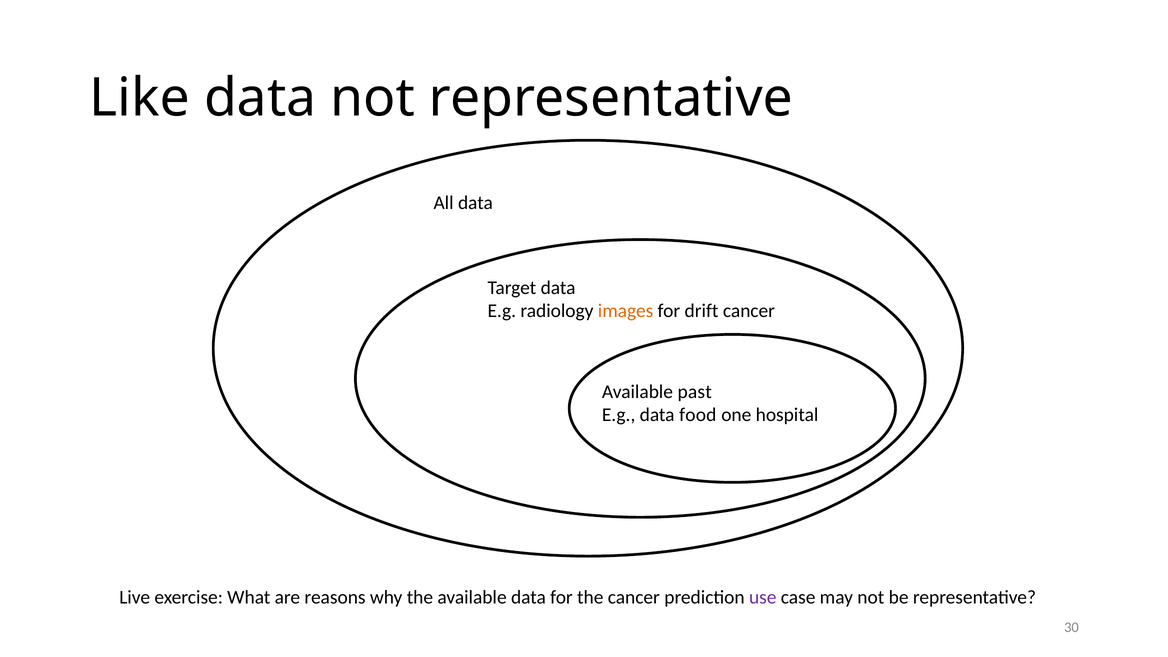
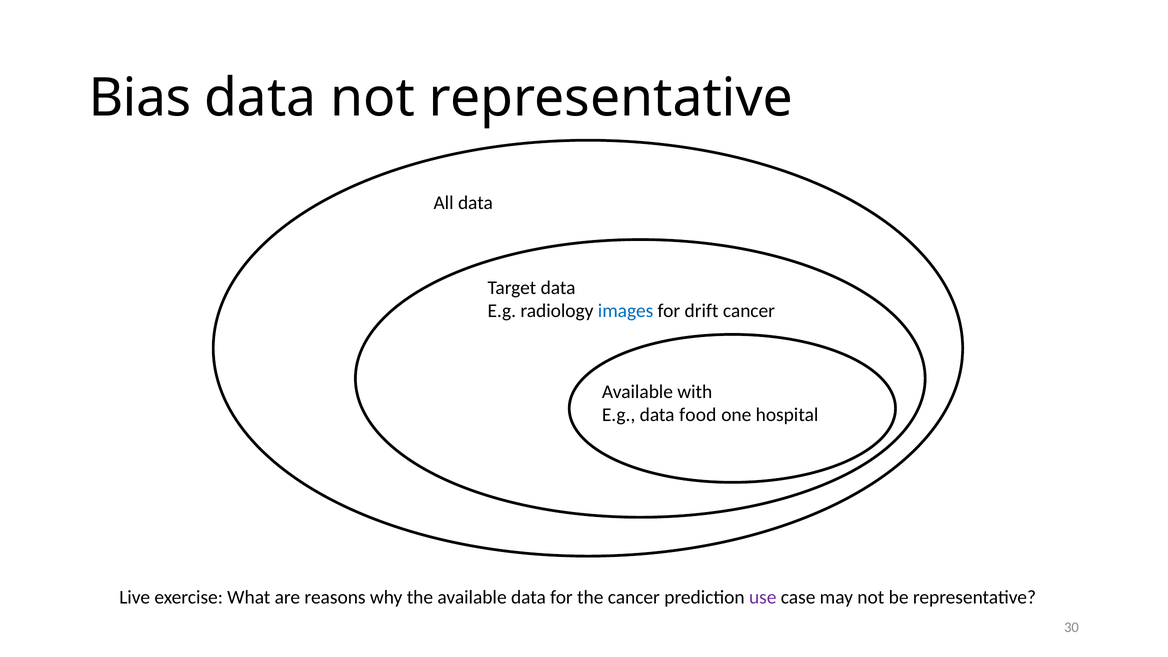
Like: Like -> Bias (140, 98)
images colour: orange -> blue (626, 311)
past: past -> with (695, 392)
